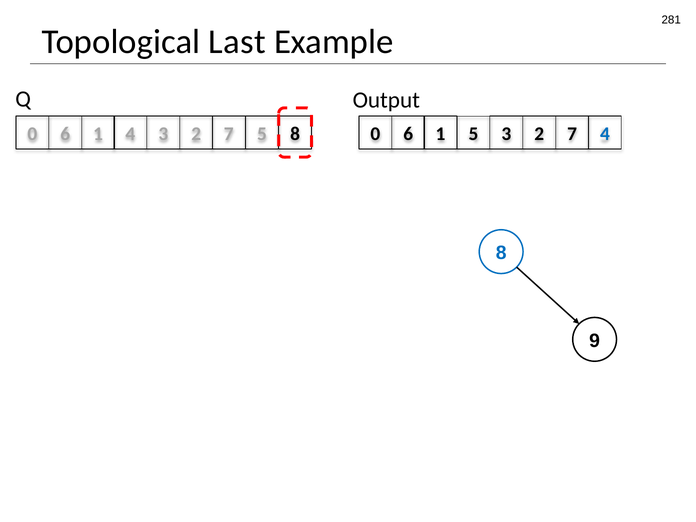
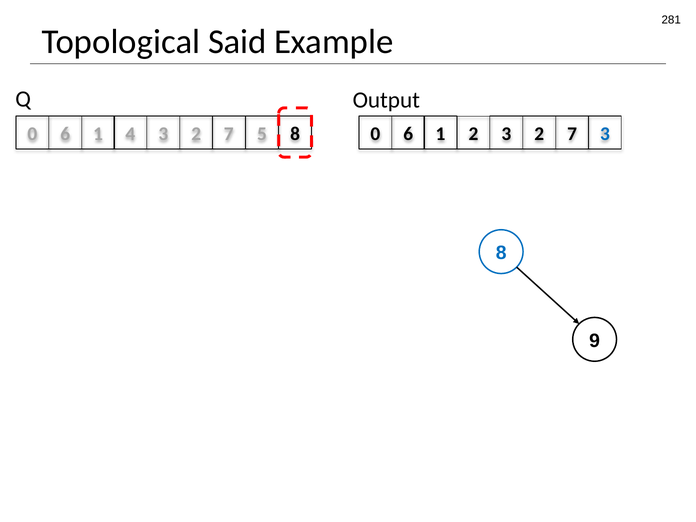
Last: Last -> Said (237, 42)
1 5: 5 -> 2 (473, 134)
7 4: 4 -> 3 (605, 134)
